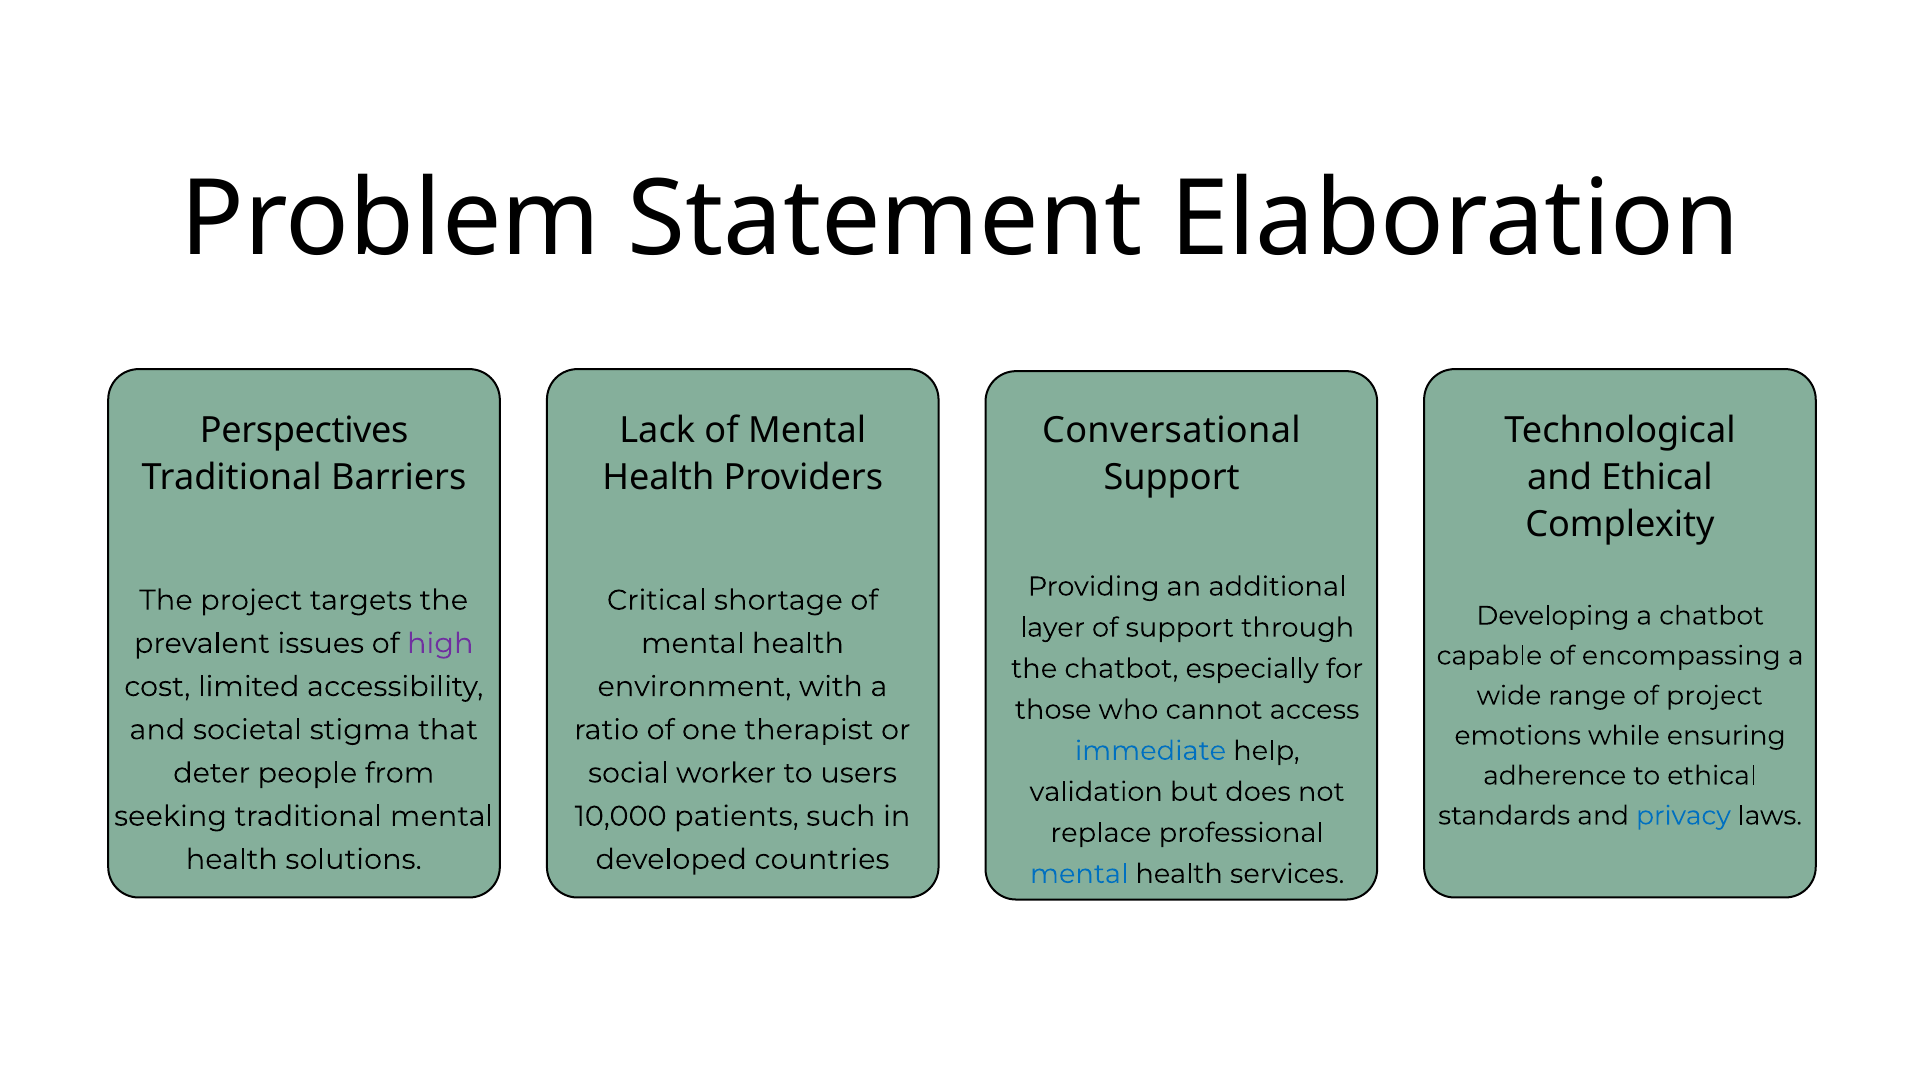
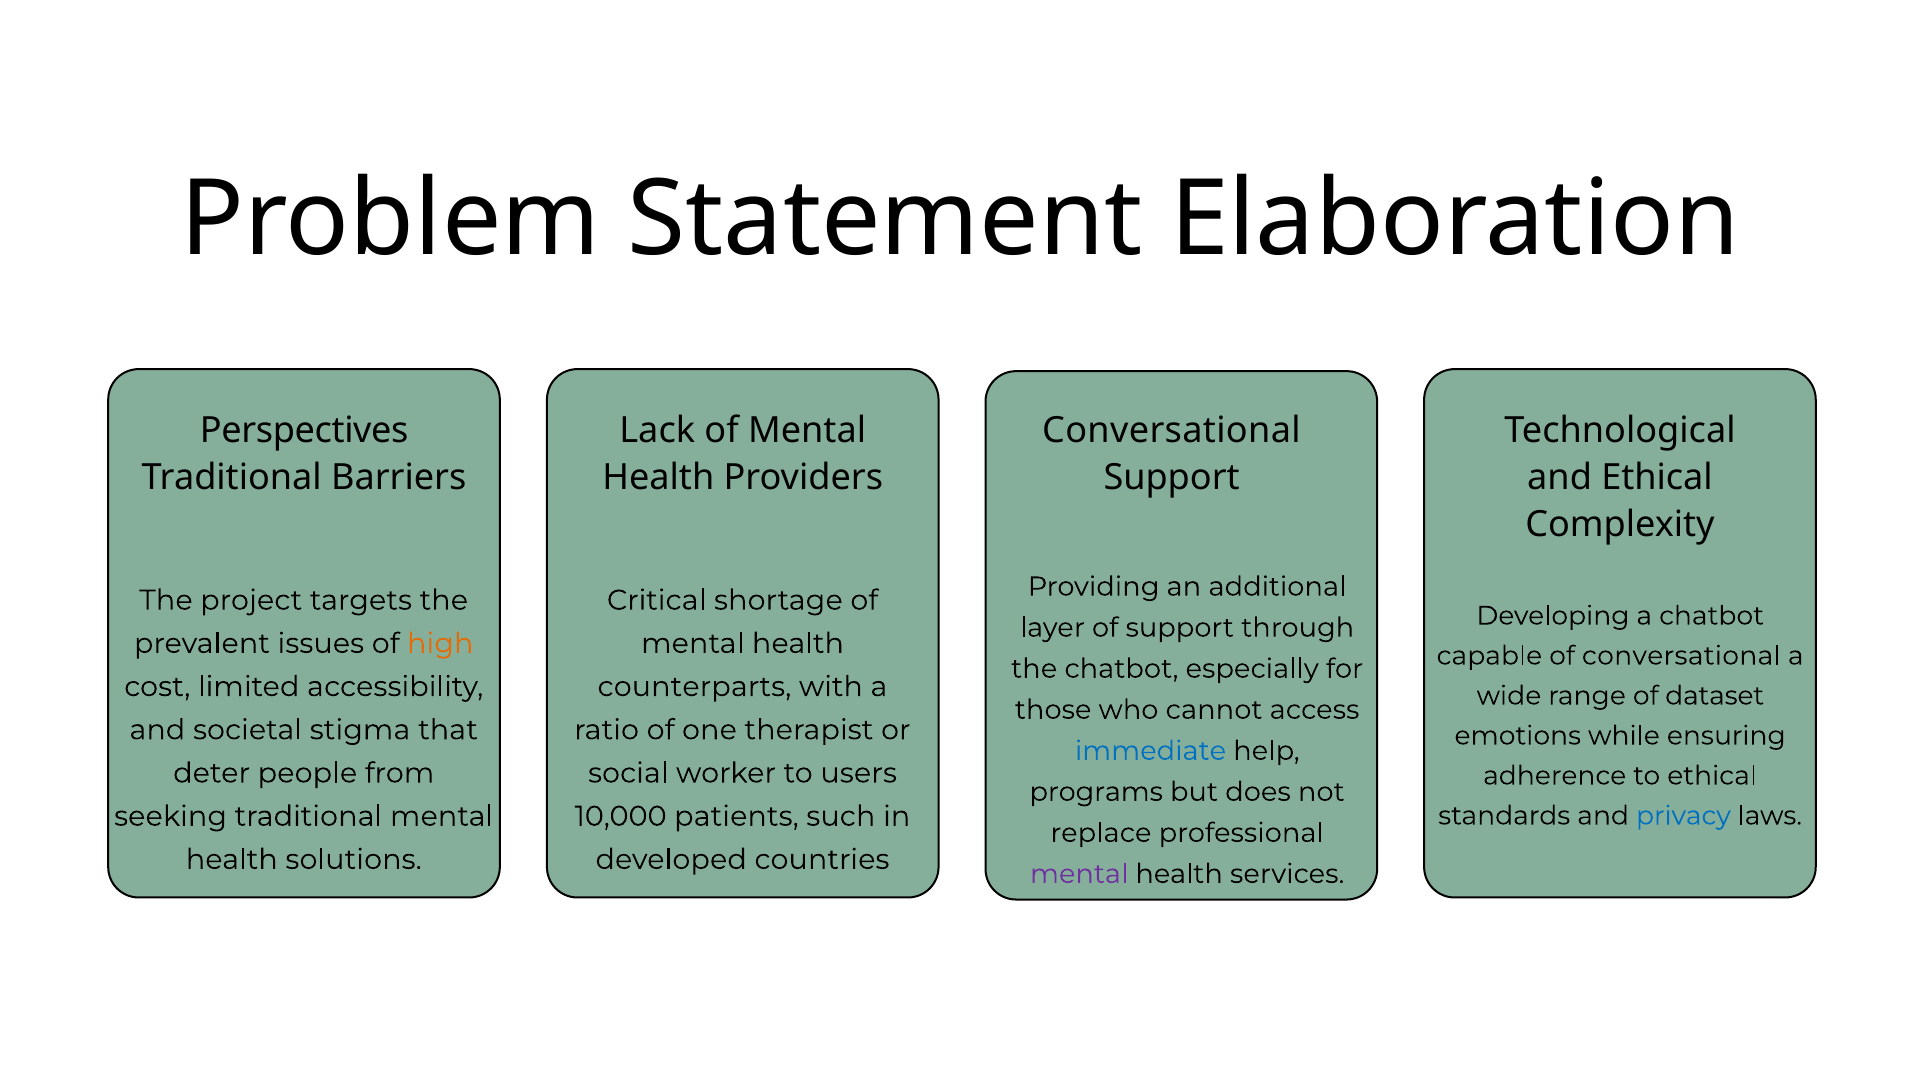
high colour: purple -> orange (440, 644)
of encompassing: encompassing -> conversational (1681, 656)
environment: environment -> counterparts (694, 687)
of project: project -> dataset (1715, 696)
validation: validation -> programs (1096, 792)
mental colour: blue -> purple (1079, 874)
